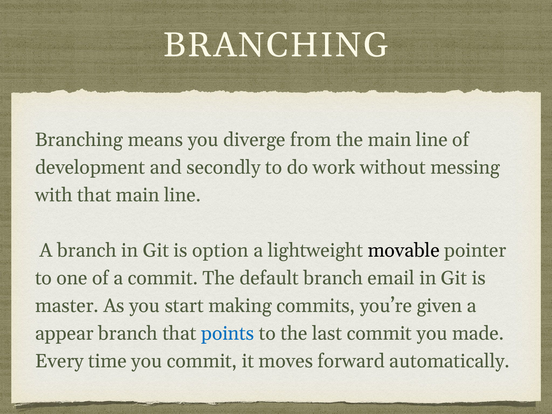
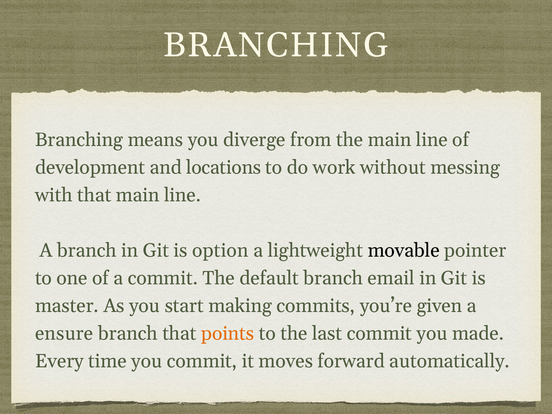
secondly: secondly -> locations (224, 168)
appear: appear -> ensure (64, 333)
points colour: blue -> orange (228, 333)
